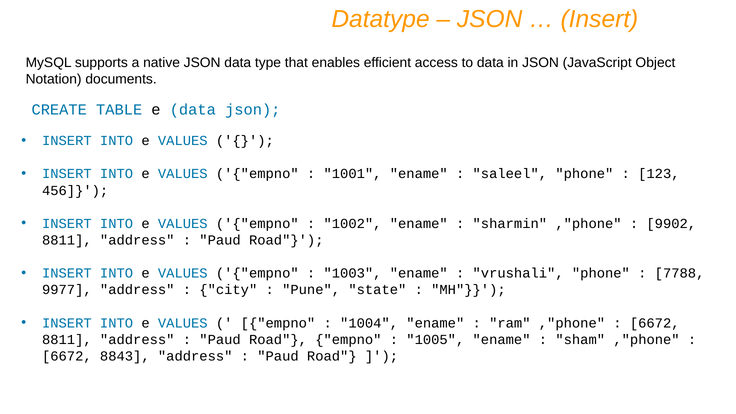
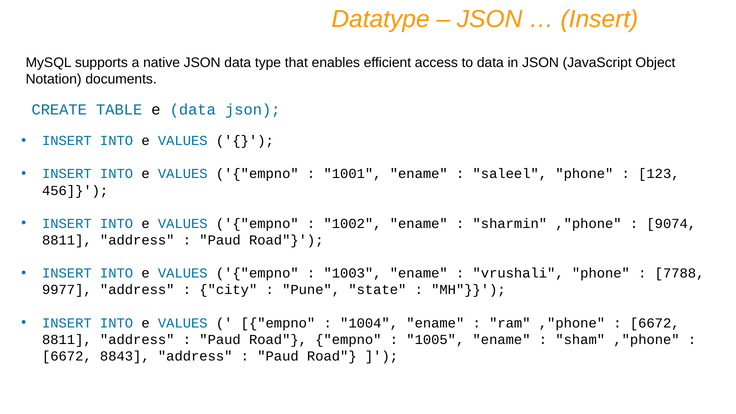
9902: 9902 -> 9074 (671, 224)
